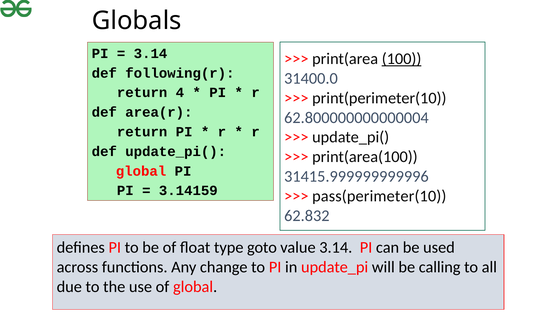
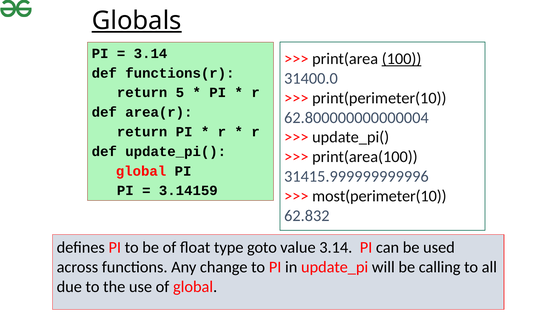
Globals underline: none -> present (137, 21)
following(r: following(r -> functions(r (180, 73)
4: 4 -> 5 (180, 93)
pass(perimeter(10: pass(perimeter(10 -> most(perimeter(10 (379, 196)
